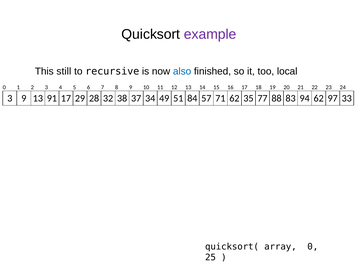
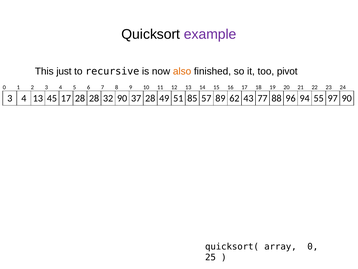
still: still -> just (64, 71)
also colour: blue -> orange (182, 71)
local: local -> pivot (287, 71)
9: 9 -> 4 (24, 98)
91: 91 -> 45 (52, 98)
17 29: 29 -> 28 (80, 98)
32 38: 38 -> 90 (122, 98)
37 34: 34 -> 28 (150, 98)
84: 84 -> 85 (192, 98)
71: 71 -> 89 (220, 98)
35: 35 -> 43 (248, 98)
83: 83 -> 96 (291, 98)
94 62: 62 -> 55 (319, 98)
97 33: 33 -> 90 (347, 98)
